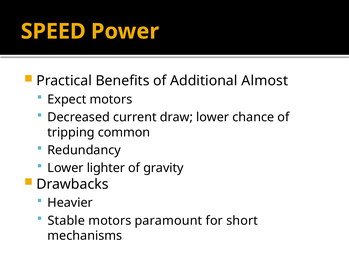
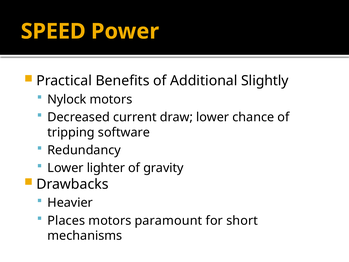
Almost: Almost -> Slightly (265, 81)
Expect: Expect -> Nylock (67, 99)
common: common -> software (124, 132)
Stable: Stable -> Places (66, 220)
